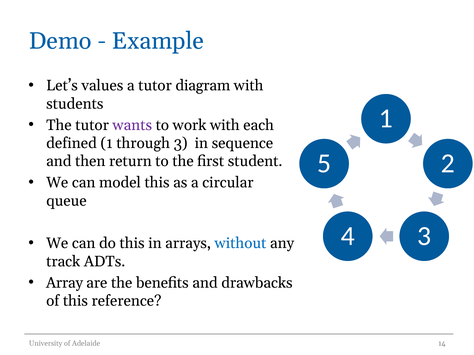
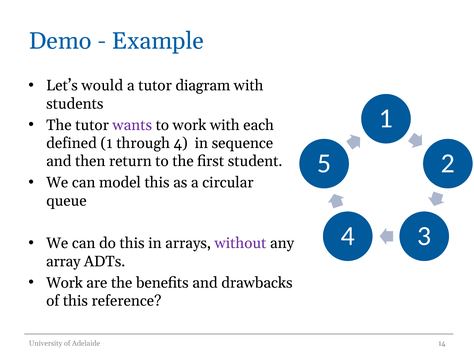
values: values -> would (102, 86)
through 3: 3 -> 4 (181, 143)
without colour: blue -> purple (241, 244)
track: track -> array (63, 262)
Array: Array -> Work (64, 283)
